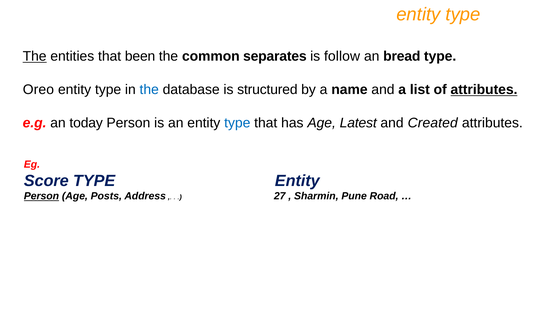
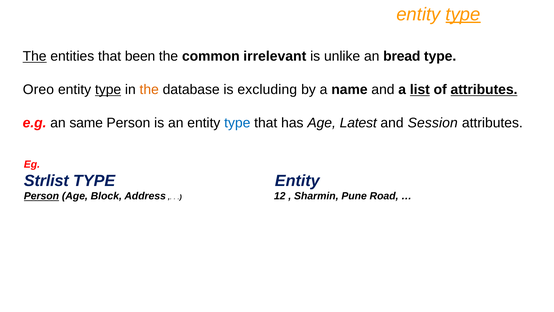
type underline: none -> present (463, 14)
separates: separates -> irrelevant (275, 56)
follow: follow -> unlike (342, 56)
type underline: none -> present (108, 90)
the colour: blue -> orange (149, 90)
structured: structured -> excluding (267, 90)
list underline: none -> present (420, 90)
today: today -> same (86, 123)
Created: Created -> Session (433, 123)
Score: Score -> Strlist (46, 180)
Posts: Posts -> Block (106, 196)
27: 27 -> 12 (280, 196)
